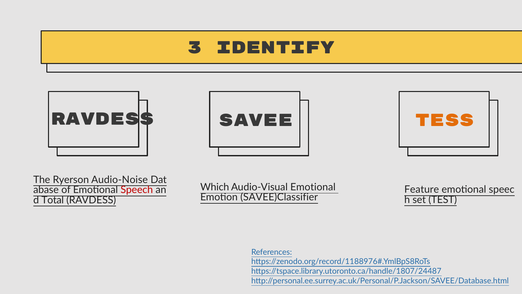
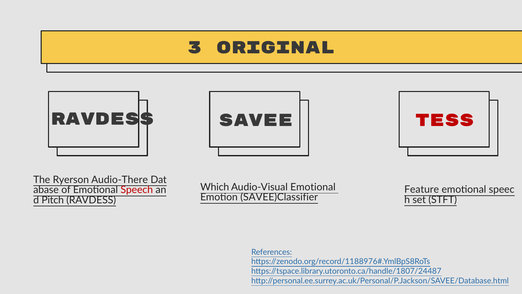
Identify: Identify -> Original (276, 48)
TESS colour: orange -> red (445, 120)
Audio-Noise: Audio-Noise -> Audio-There (120, 180)
TEST: TEST -> STFT (443, 200)
Total: Total -> Pitch (53, 200)
